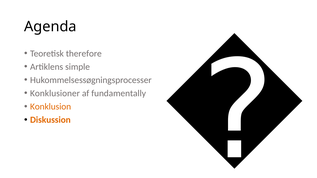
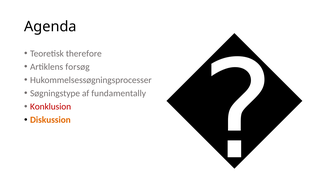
simple: simple -> forsøg (78, 67)
Konklusioner: Konklusioner -> Søgningstype (55, 93)
Konklusion colour: orange -> red (51, 107)
